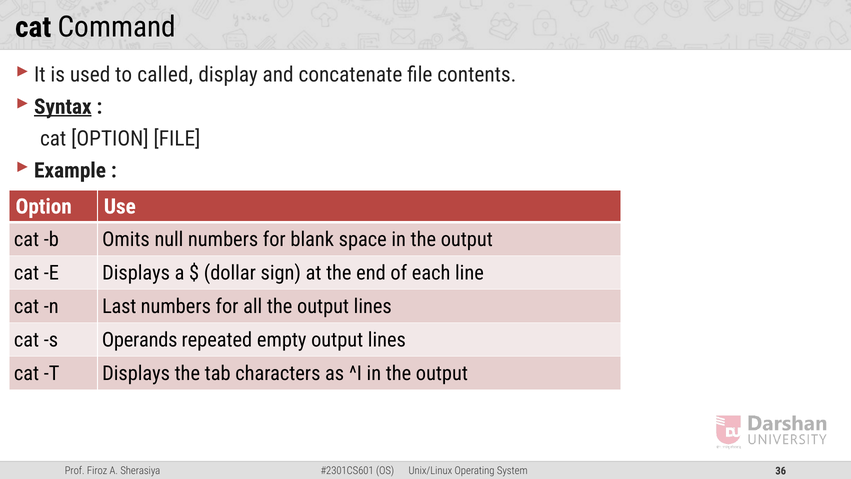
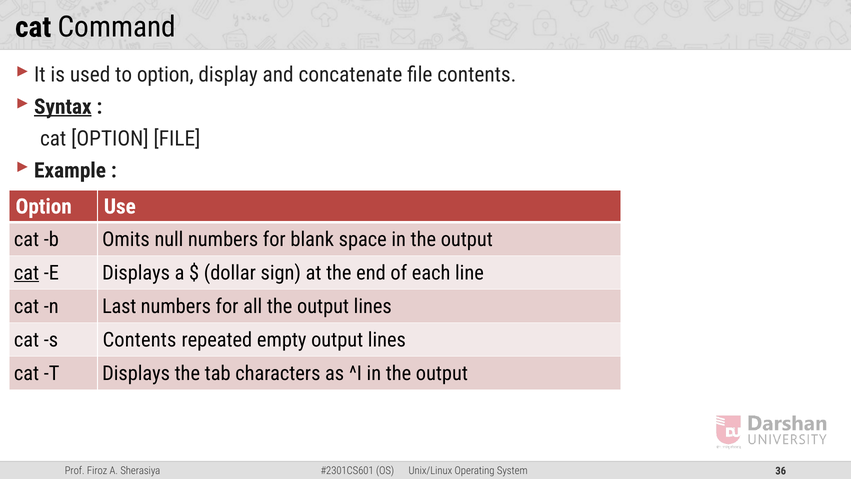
to called: called -> option (165, 75)
cat underline: none -> present (26, 273)
s Operands: Operands -> Contents (140, 340)
